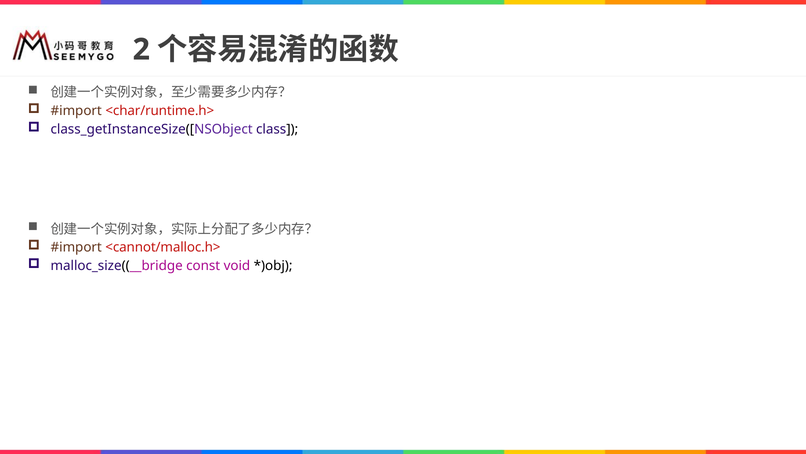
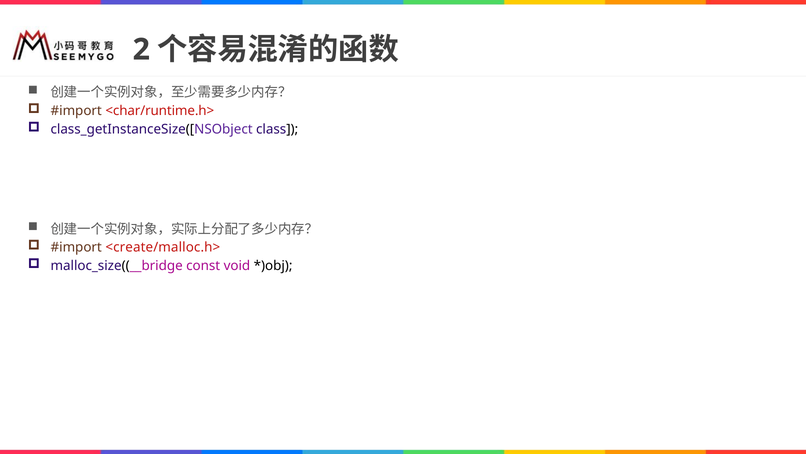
<cannot/malloc.h>: <cannot/malloc.h> -> <create/malloc.h> (163, 247)
